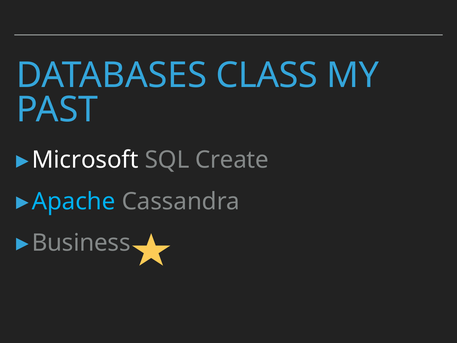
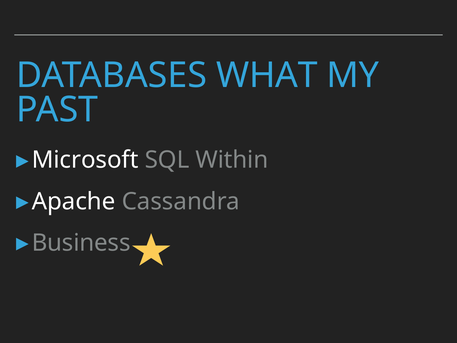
CLASS: CLASS -> WHAT (267, 75)
Create: Create -> Within (232, 160)
Apache colour: light blue -> white (74, 201)
